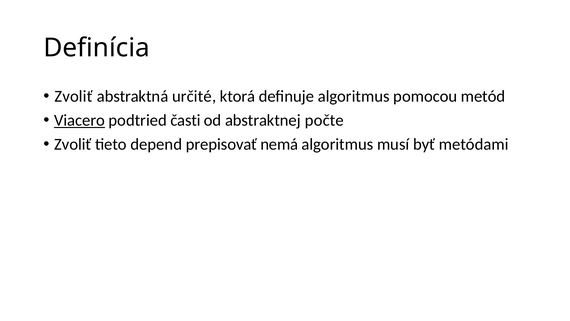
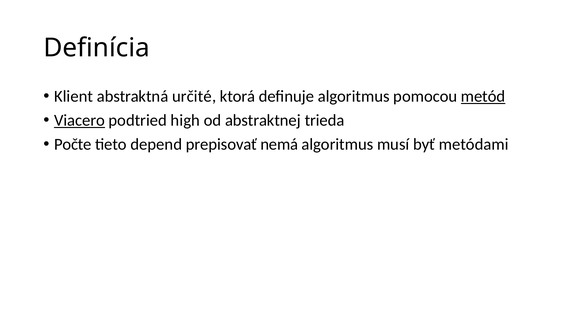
Zvoliť: Zvoliť -> Klient (74, 96)
metód underline: none -> present (483, 96)
časti: časti -> high (185, 120)
počte: počte -> trieda (325, 120)
Zvoliť: Zvoliť -> Počte (73, 144)
